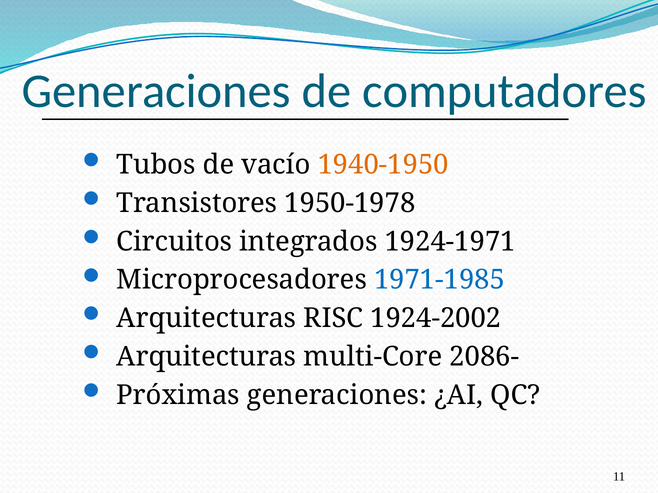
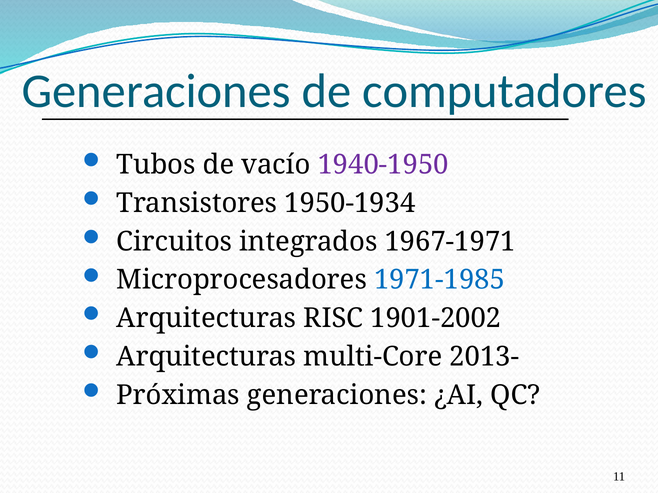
1940-1950 colour: orange -> purple (383, 165)
1950-1978: 1950-1978 -> 1950-1934 (350, 203)
1924-1971: 1924-1971 -> 1967-1971 (450, 242)
1924-2002: 1924-2002 -> 1901-2002 (436, 319)
2086-: 2086- -> 2013- (484, 357)
